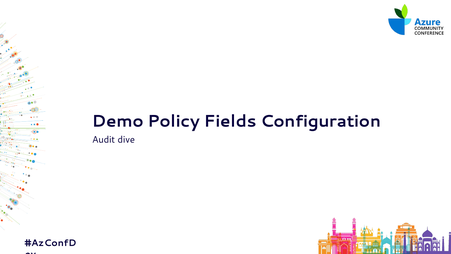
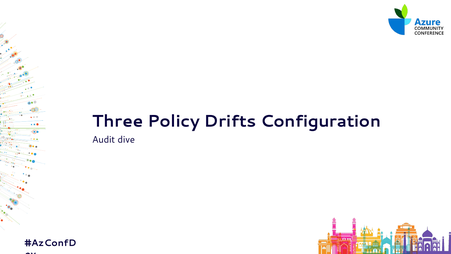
Demo: Demo -> Three (118, 121)
Fields: Fields -> Drifts (230, 121)
